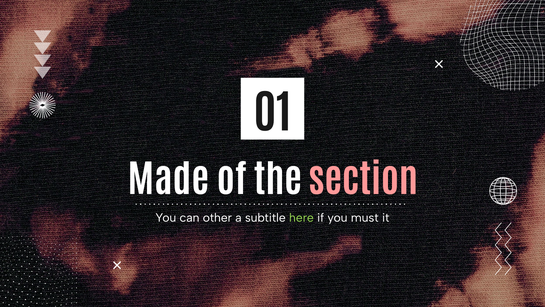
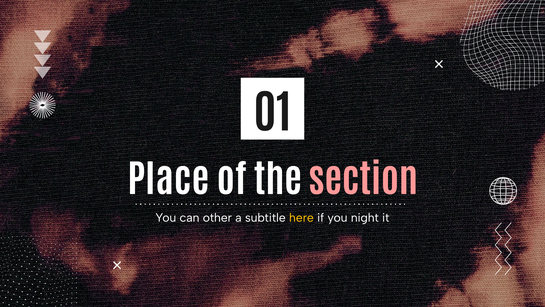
Made: Made -> Place (168, 181)
here colour: light green -> yellow (301, 217)
must: must -> night (365, 217)
